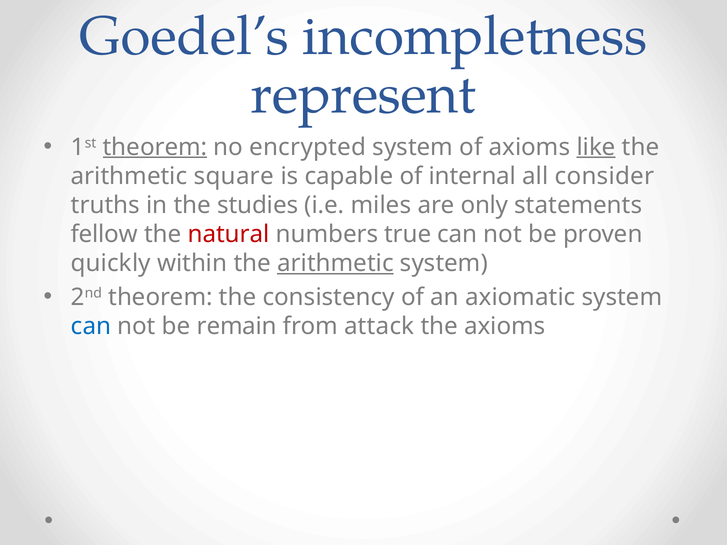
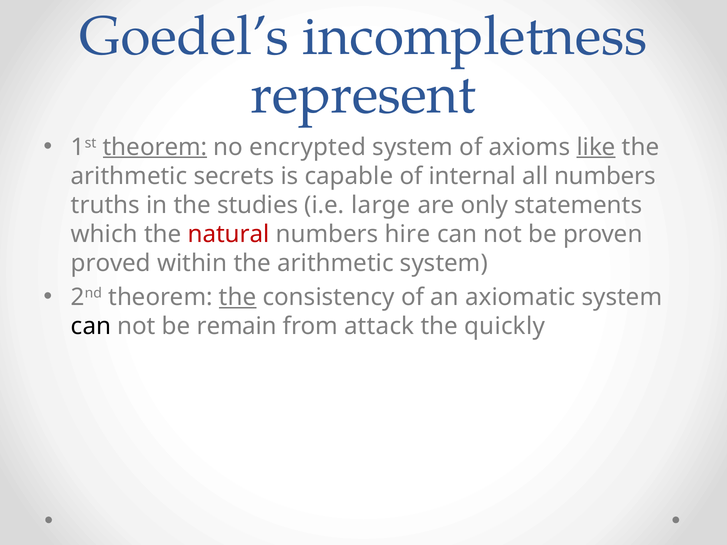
square: square -> secrets (234, 176)
all consider: consider -> numbers (605, 176)
miles: miles -> large (381, 205)
fellow: fellow -> which (104, 234)
true: true -> hire (408, 234)
quickly: quickly -> proved (111, 263)
arithmetic underline: present -> none (335, 263)
the underline: none -> present (238, 297)
can colour: blue -> black (91, 326)
the axioms: axioms -> quickly (505, 326)
